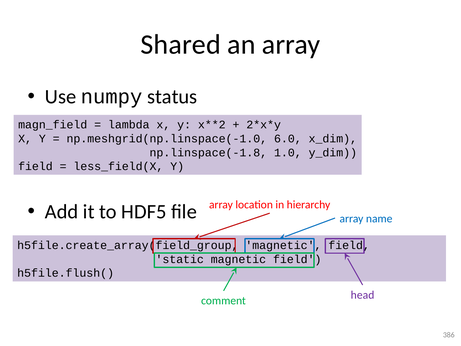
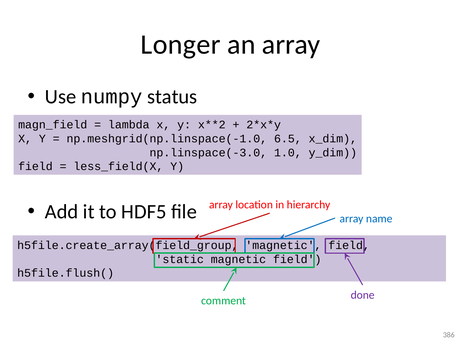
Shared: Shared -> Longer (181, 45)
6.0: 6.0 -> 6.5 (288, 139)
np.linspace(-1.8: np.linspace(-1.8 -> np.linspace(-3.0 (208, 152)
head: head -> done (363, 295)
